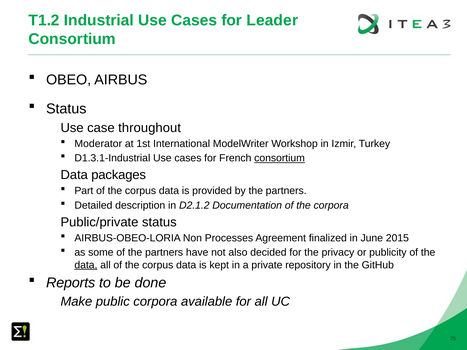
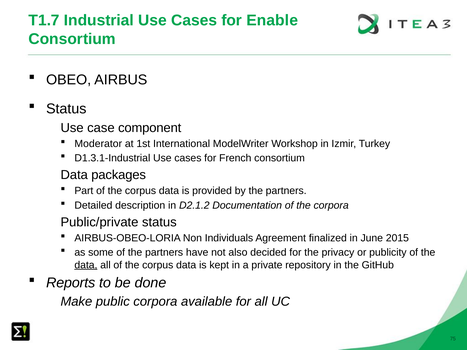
T1.2: T1.2 -> T1.7 (44, 20)
Leader: Leader -> Enable (272, 20)
throughout: throughout -> component (150, 128)
consortium underline: present -> none (280, 158)
Processes: Processes -> Individuals (229, 238)
